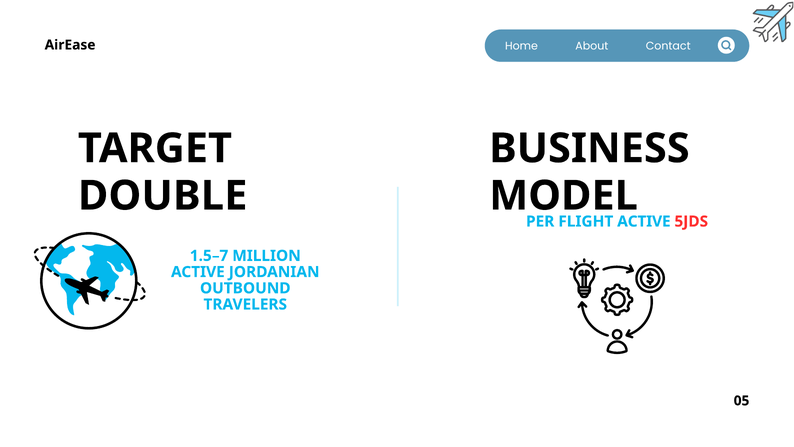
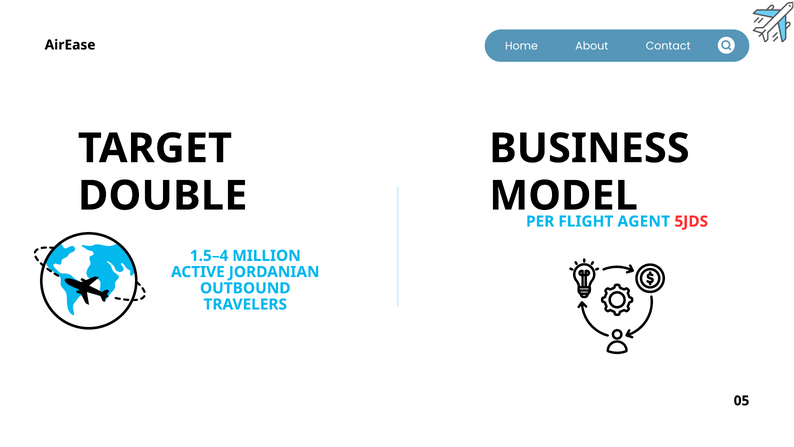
ACTIVE: ACTIVE -> AGENT (644, 221)
1.5–7: 1.5–7 -> 1.5–4 (209, 256)
